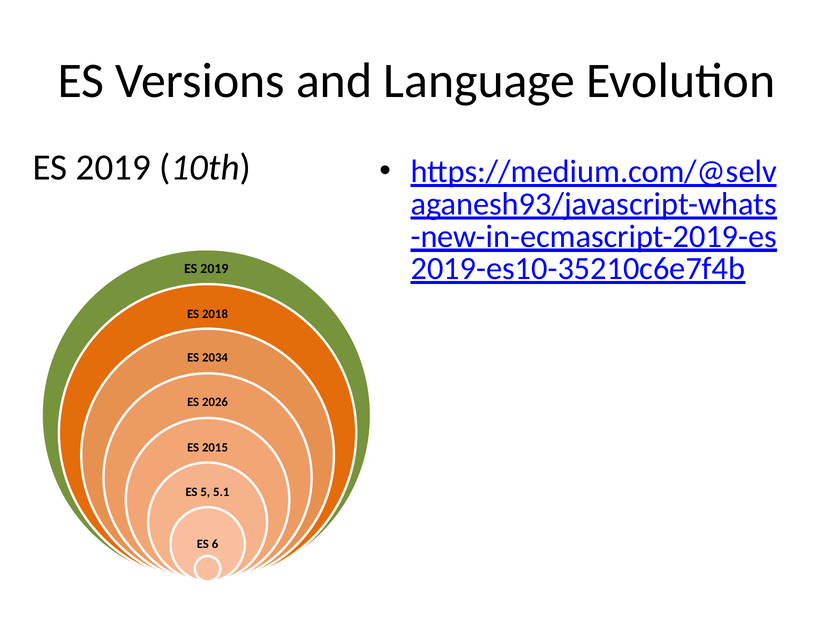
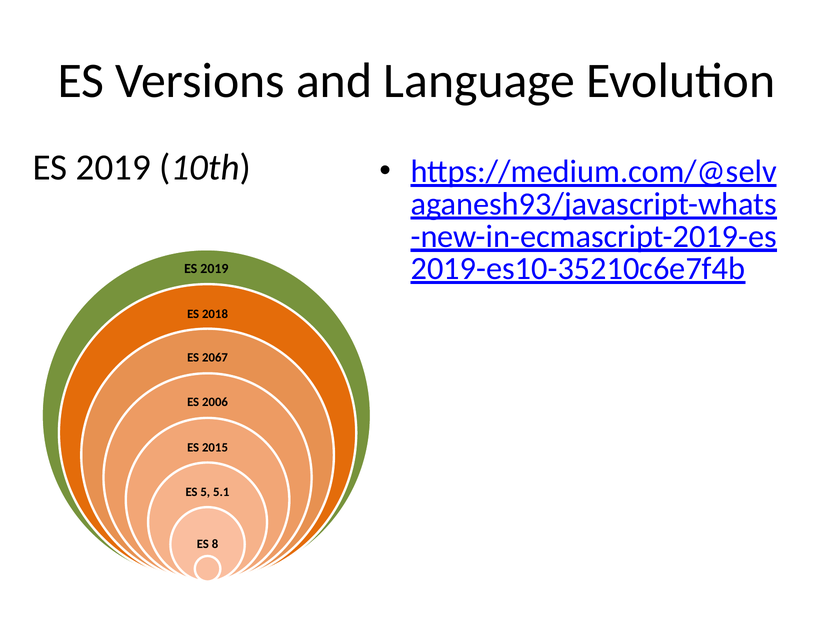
2034: 2034 -> 2067 (215, 358)
2026: 2026 -> 2006 (215, 402)
6: 6 -> 8 (215, 544)
